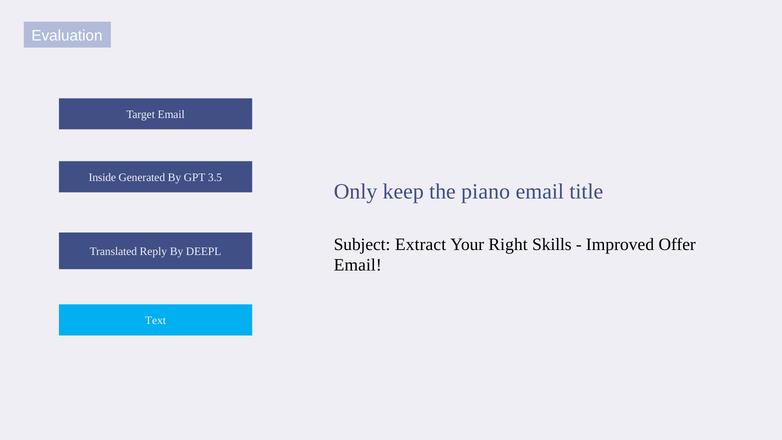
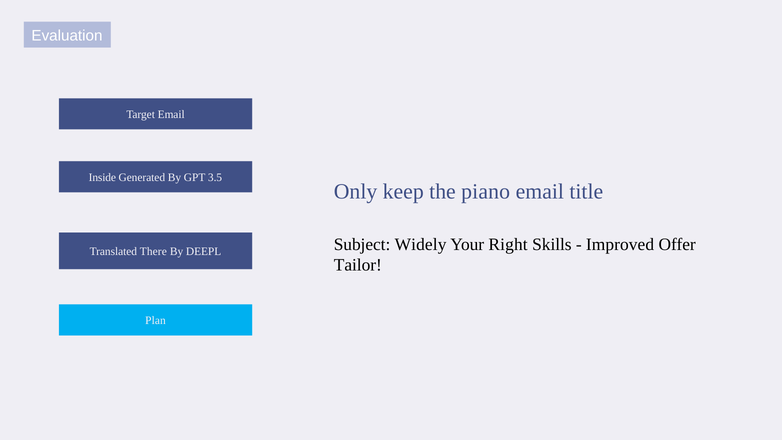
Extract: Extract -> Widely (421, 244)
Reply: Reply -> There (153, 252)
Email: Email -> Tailor (358, 265)
Text: Text -> Plan (156, 321)
